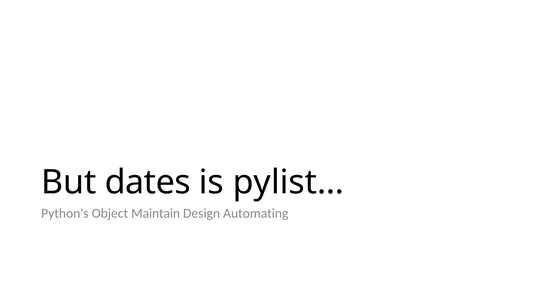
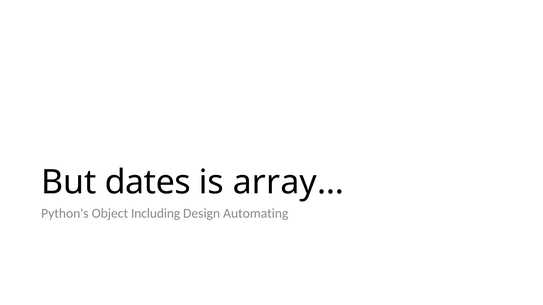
pylist…: pylist… -> array… (288, 183)
Maintain: Maintain -> Including (156, 214)
